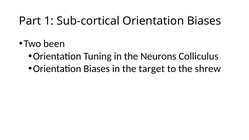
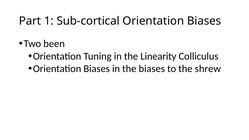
Neurons: Neurons -> Linearity (158, 56)
the target: target -> biases (152, 69)
